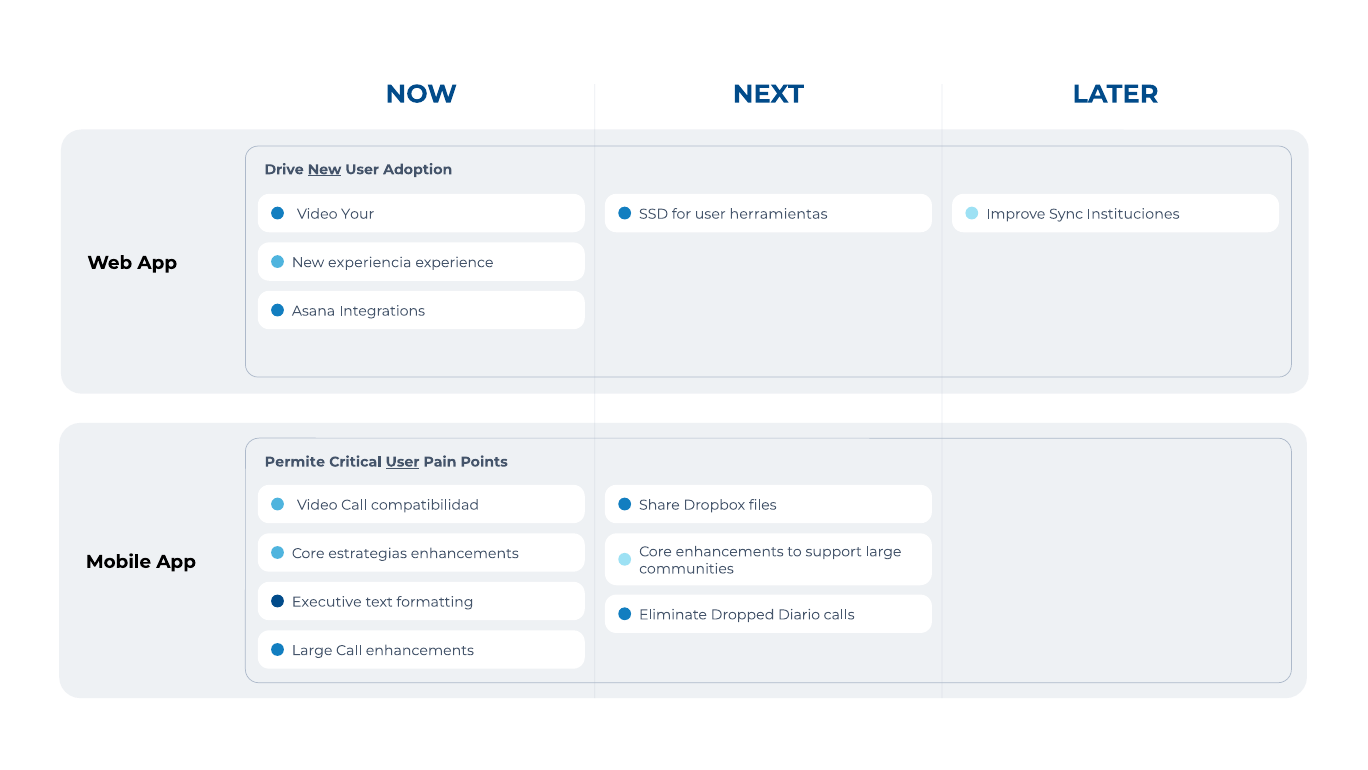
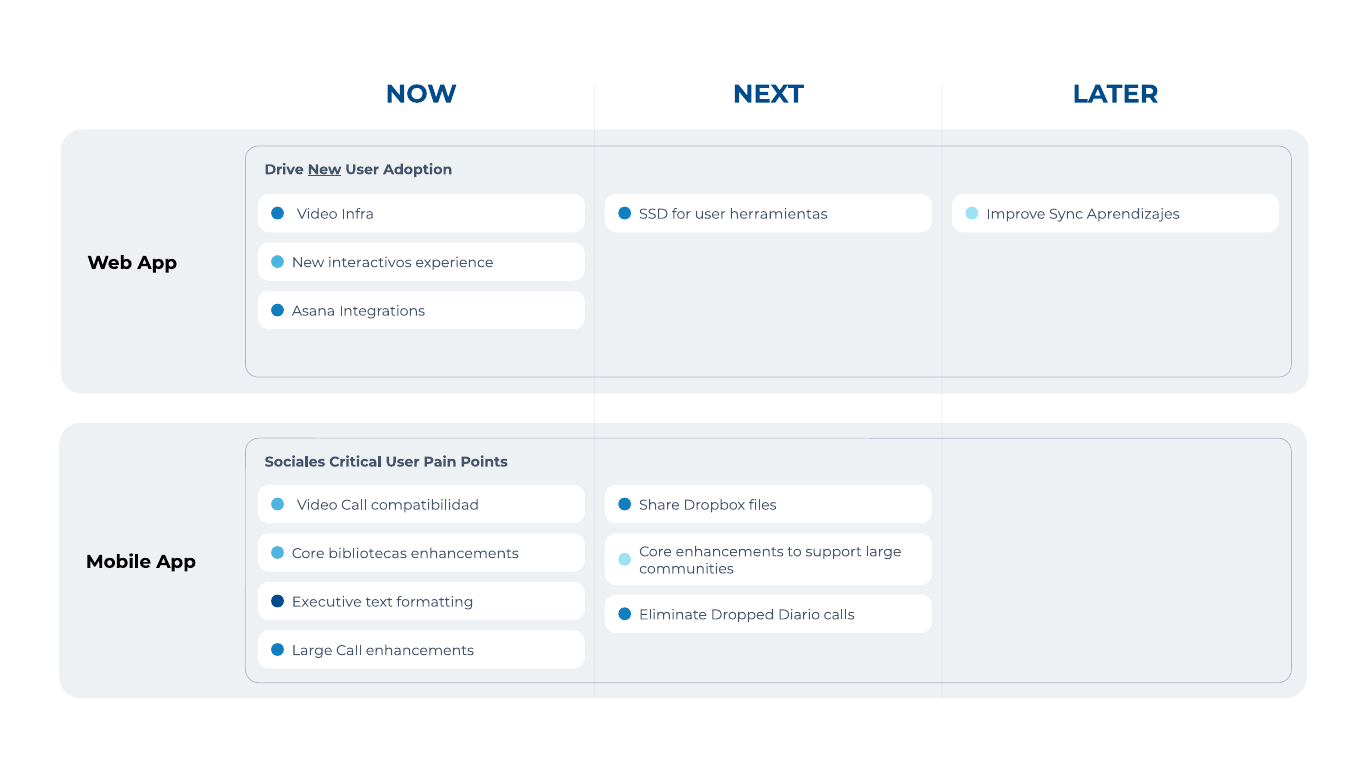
Your: Your -> Infra (358, 214)
Instituciones: Instituciones -> Aprendizajes (1133, 214)
experiencia: experiencia -> interactivos (370, 262)
Permite: Permite -> Sociales (295, 462)
User underline: present -> none (403, 462)
estrategias: estrategias -> bibliotecas (368, 553)
